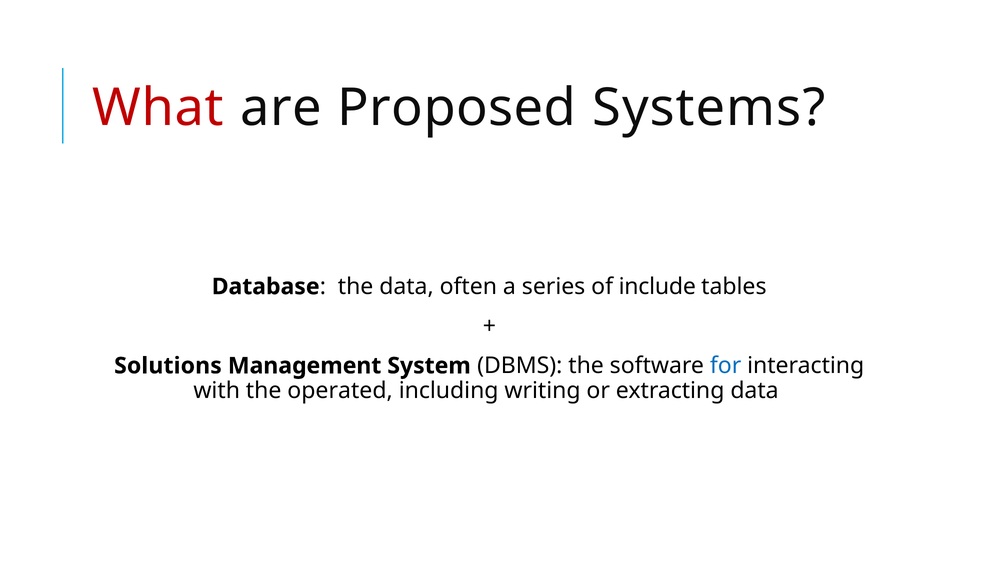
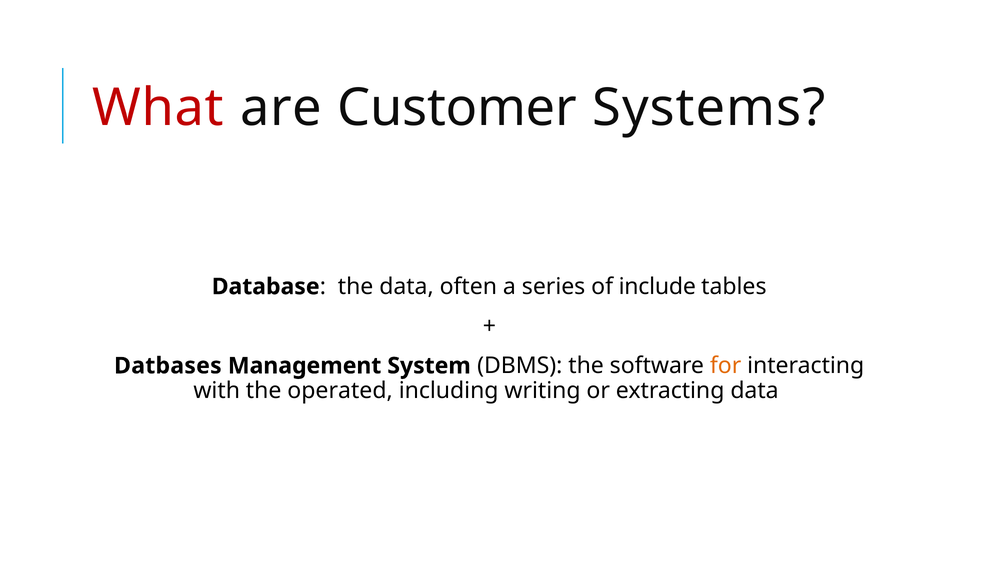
Proposed: Proposed -> Customer (457, 108)
Solutions: Solutions -> Datbases (168, 366)
for colour: blue -> orange (726, 366)
